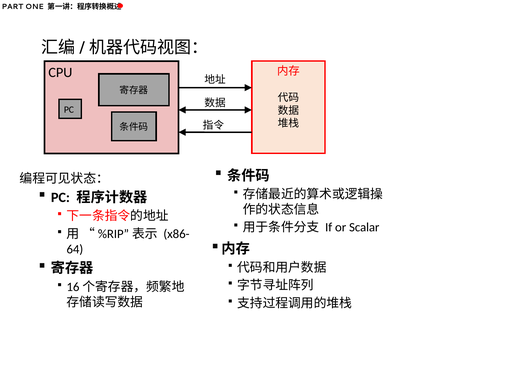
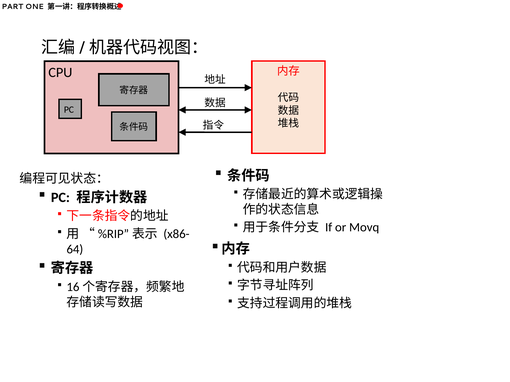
Scalar: Scalar -> Movq (364, 228)
